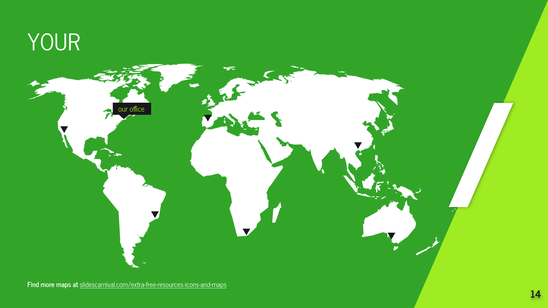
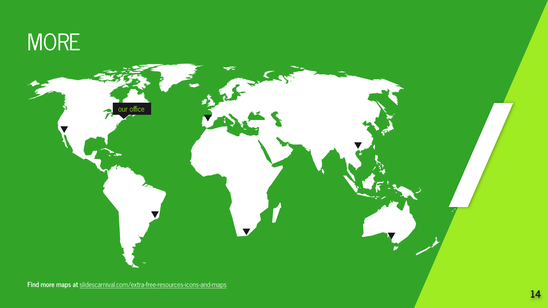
YOUR: YOUR -> MORE (54, 43)
